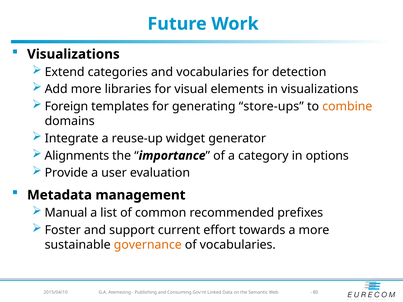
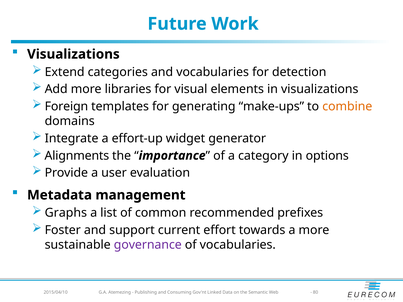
store-ups: store-ups -> make-ups (271, 107)
reuse-up: reuse-up -> effort-up (137, 139)
Manual: Manual -> Graphs (66, 213)
governance colour: orange -> purple (148, 245)
